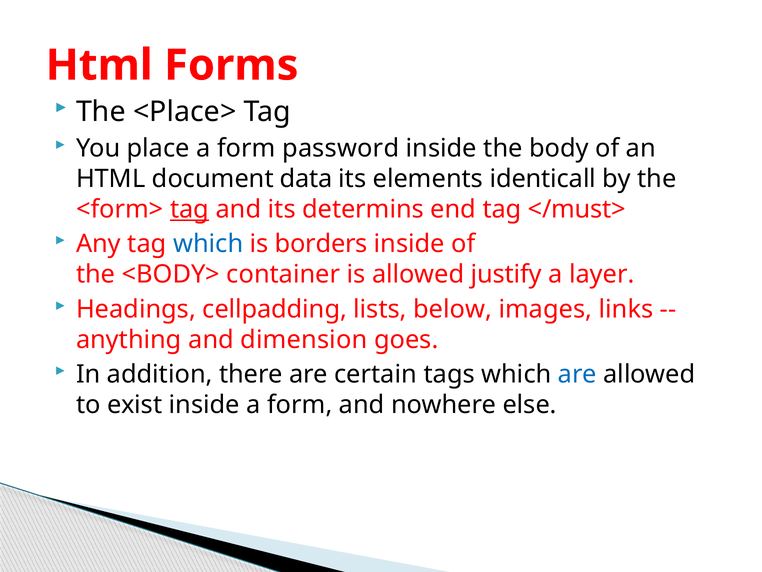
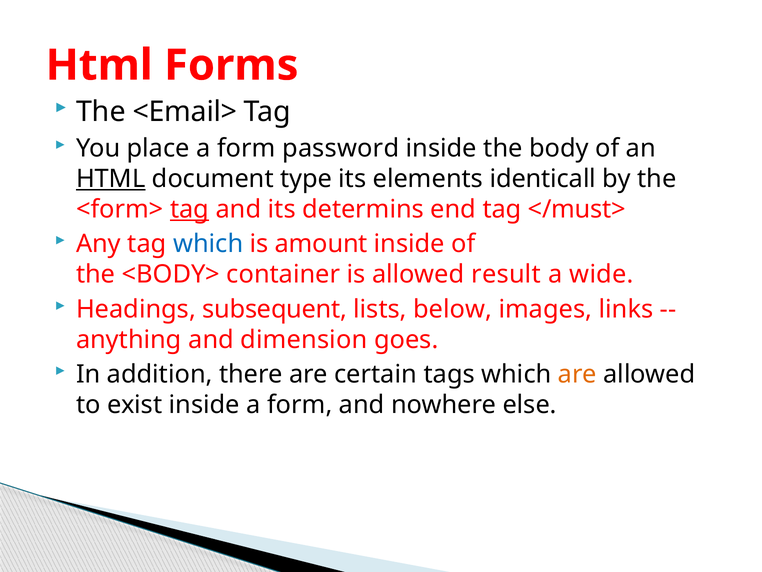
<Place>: <Place> -> <Email> (185, 112)
HTML underline: none -> present (111, 179)
data: data -> type (306, 179)
borders: borders -> amount (321, 244)
justify: justify -> result (506, 274)
layer: layer -> wide (602, 274)
cellpadding: cellpadding -> subsequent (275, 309)
are colour: blue -> orange (577, 374)
